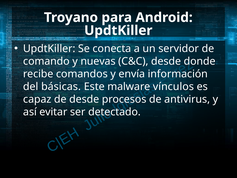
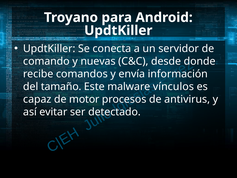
básicas: básicas -> tamaño (61, 87)
de desde: desde -> motor (84, 99)
